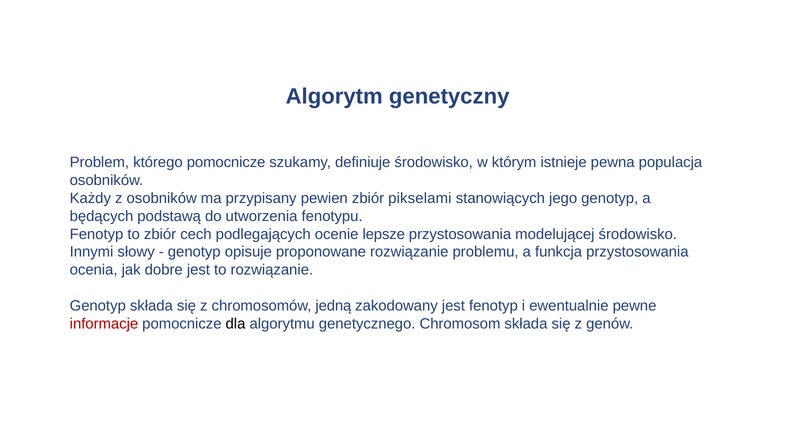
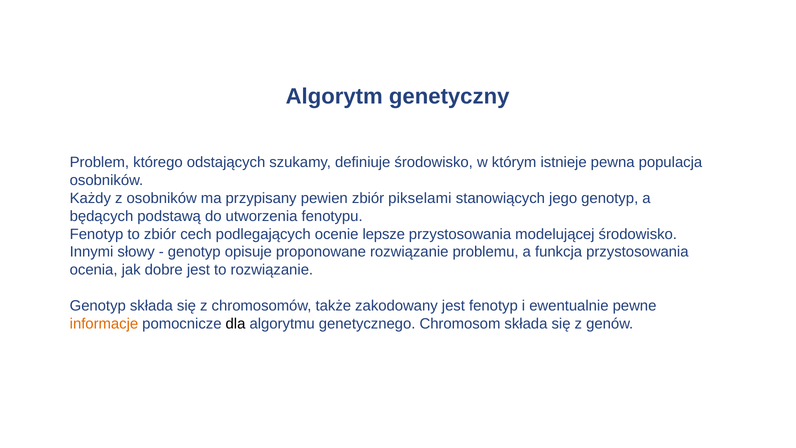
którego pomocnicze: pomocnicze -> odstających (226, 162)
jedną: jedną -> także (333, 306)
informacje colour: red -> orange (104, 323)
